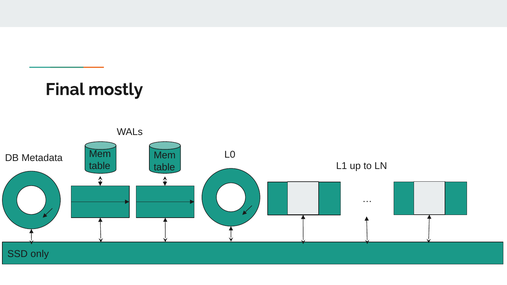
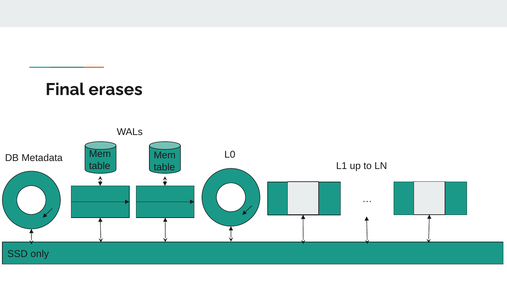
mostly: mostly -> erases (116, 90)
